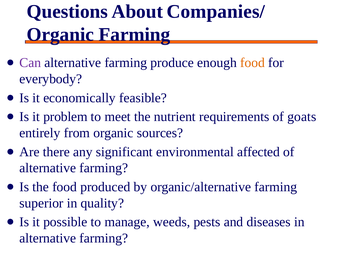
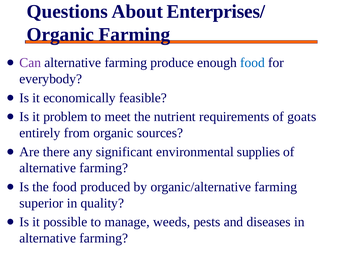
Companies/: Companies/ -> Enterprises/ (216, 11)
food colour: orange -> blue (253, 63)
affected: affected -> supplies (259, 152)
